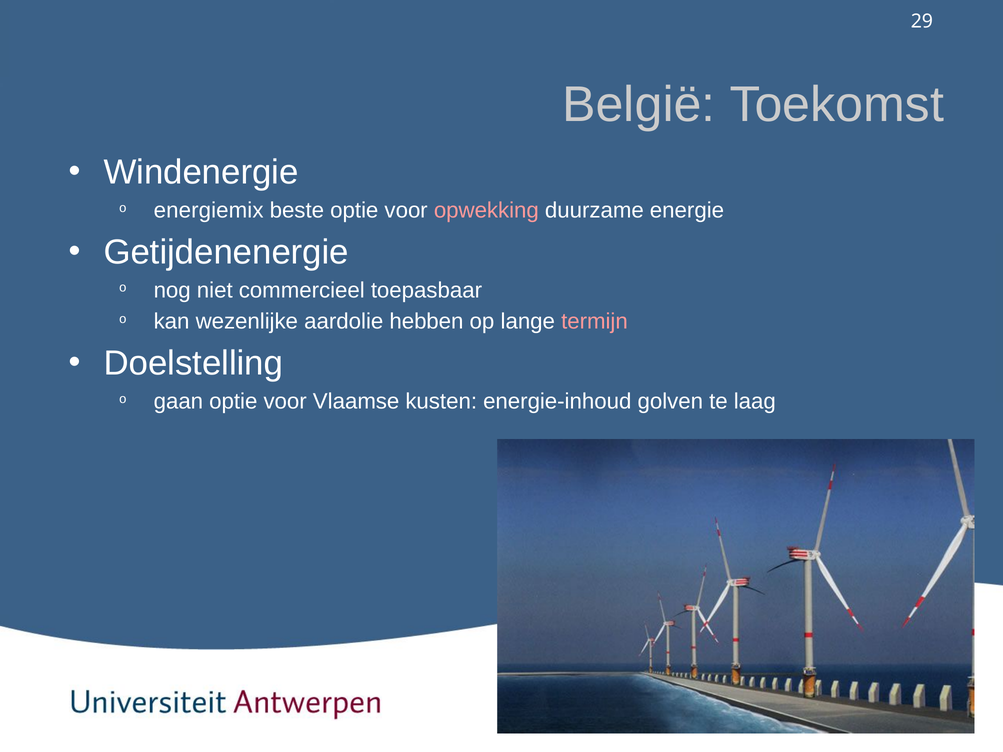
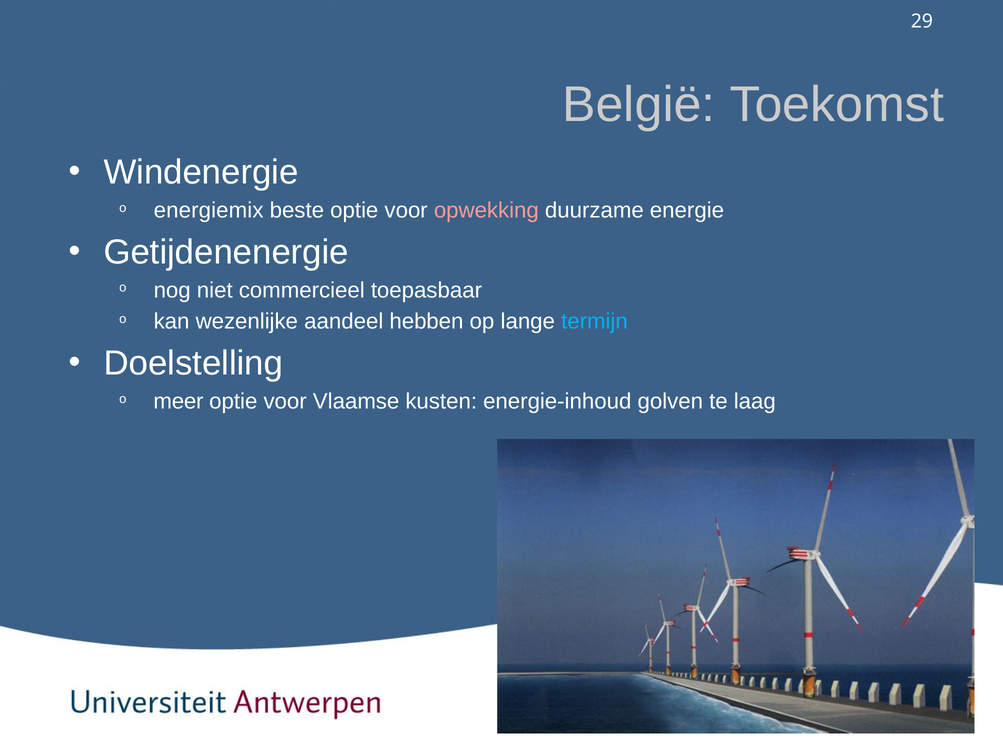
aardolie: aardolie -> aandeel (344, 321)
termijn colour: pink -> light blue (594, 321)
gaan: gaan -> meer (178, 401)
